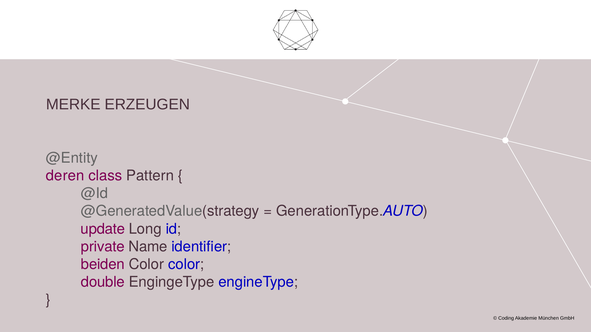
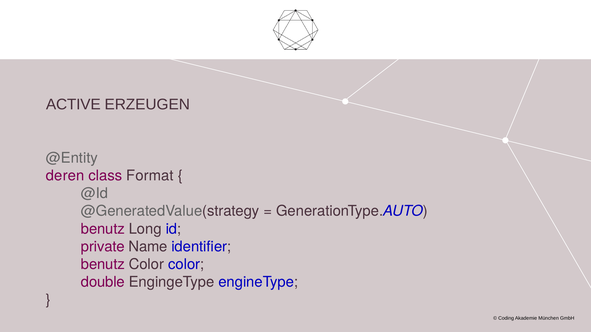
MERKE: MERKE -> ACTIVE (73, 105)
Pattern: Pattern -> Format (150, 176)
update: update -> benutz (103, 229)
beiden: beiden -> benutz (103, 265)
